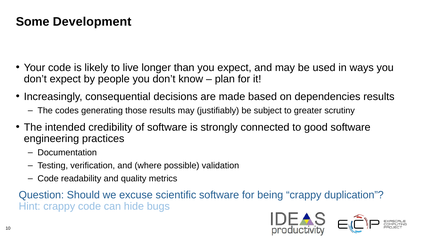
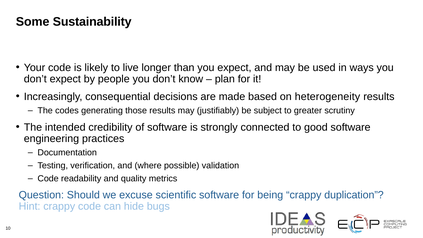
Development: Development -> Sustainability (92, 22)
dependencies: dependencies -> heterogeneity (327, 97)
